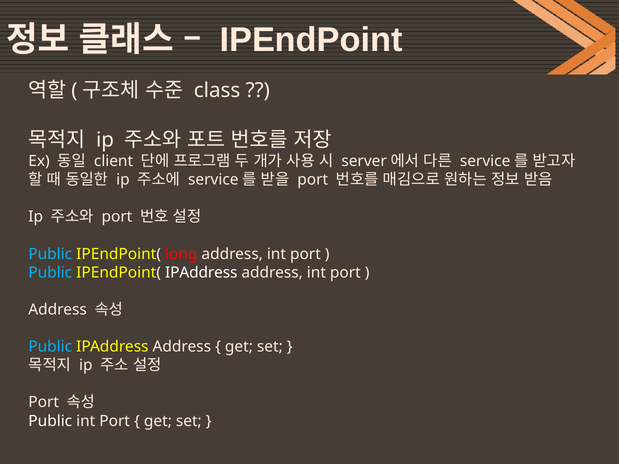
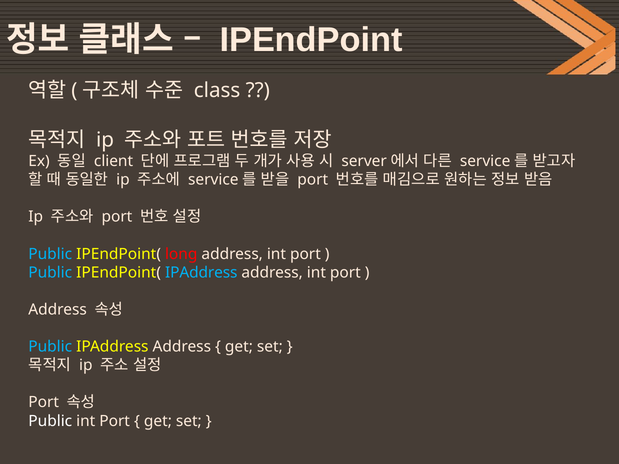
IPAddress colour: white -> light blue (201, 273)
